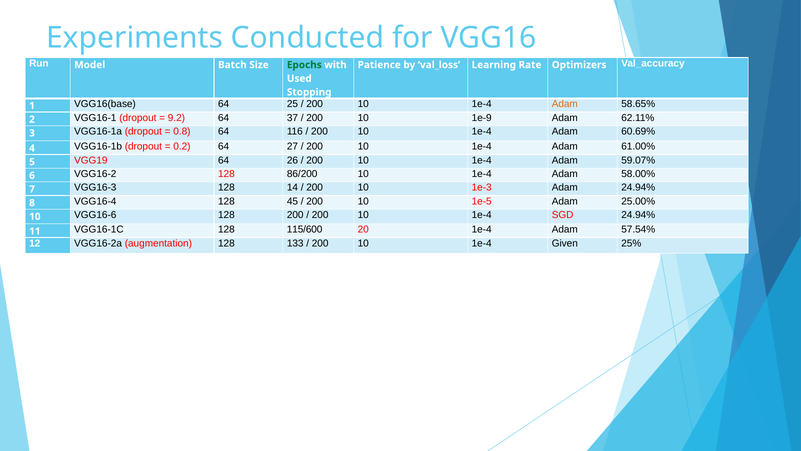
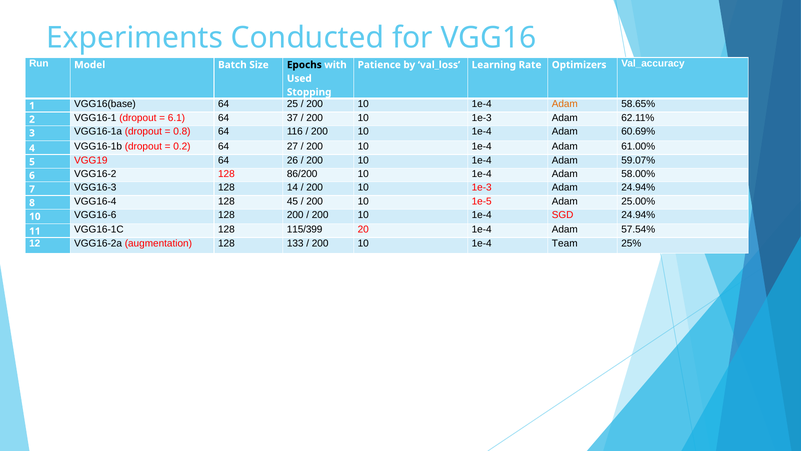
Epochs colour: green -> black (304, 65)
9.2: 9.2 -> 6.1 (176, 118)
1e-9: 1e-9 -> 1e-3 (482, 118)
115/600: 115/600 -> 115/399 (305, 229)
Given: Given -> Team (565, 243)
